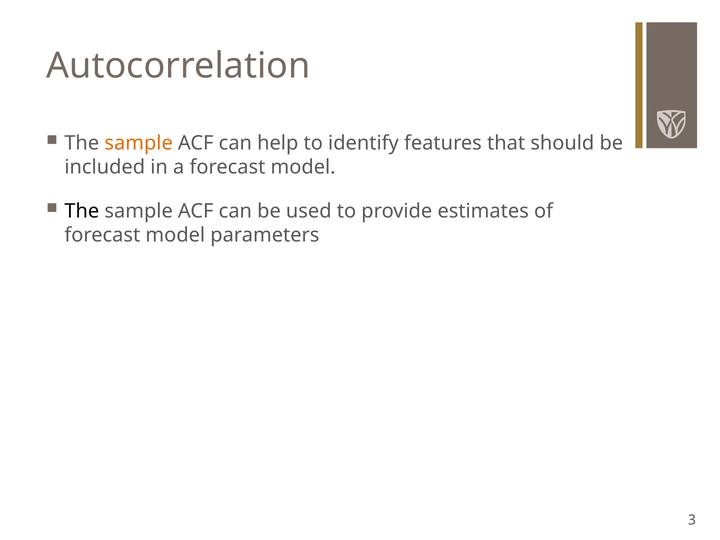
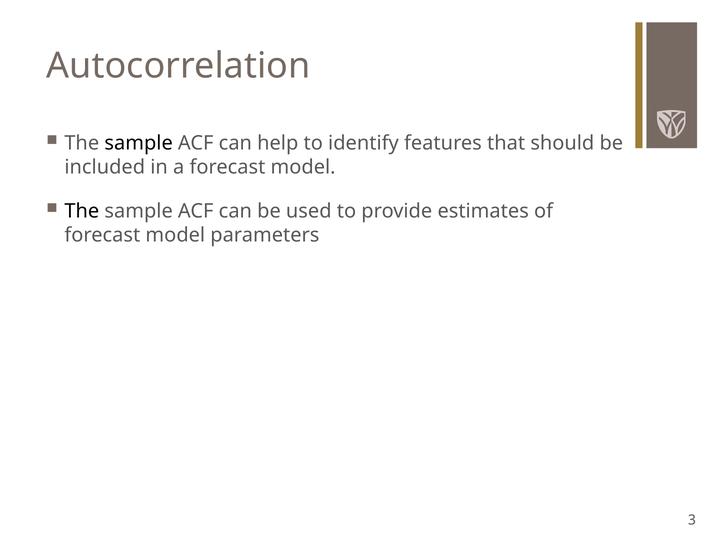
sample colour: orange -> black (139, 143)
